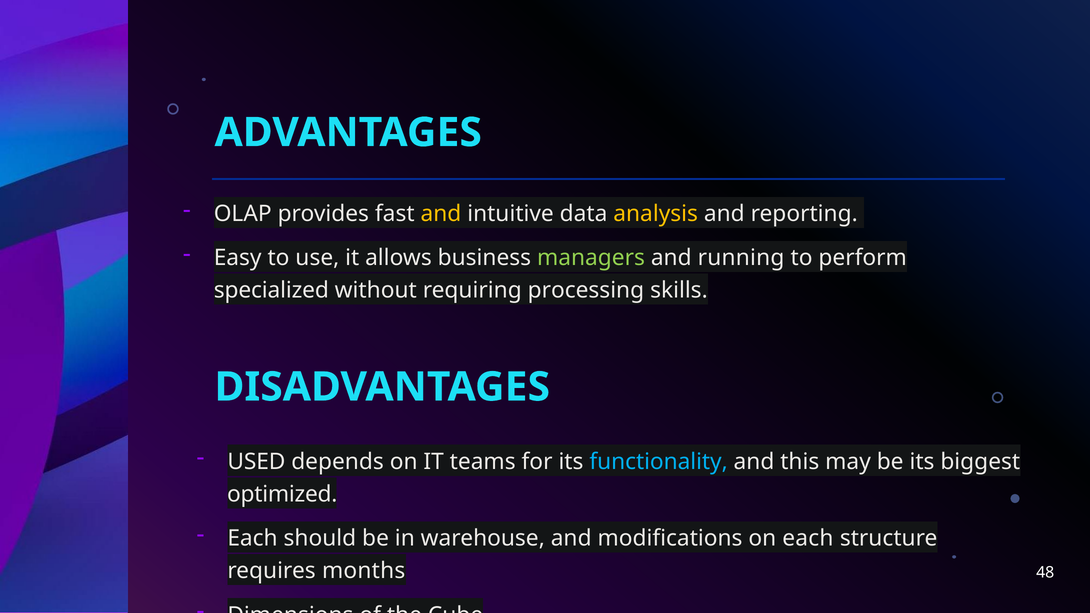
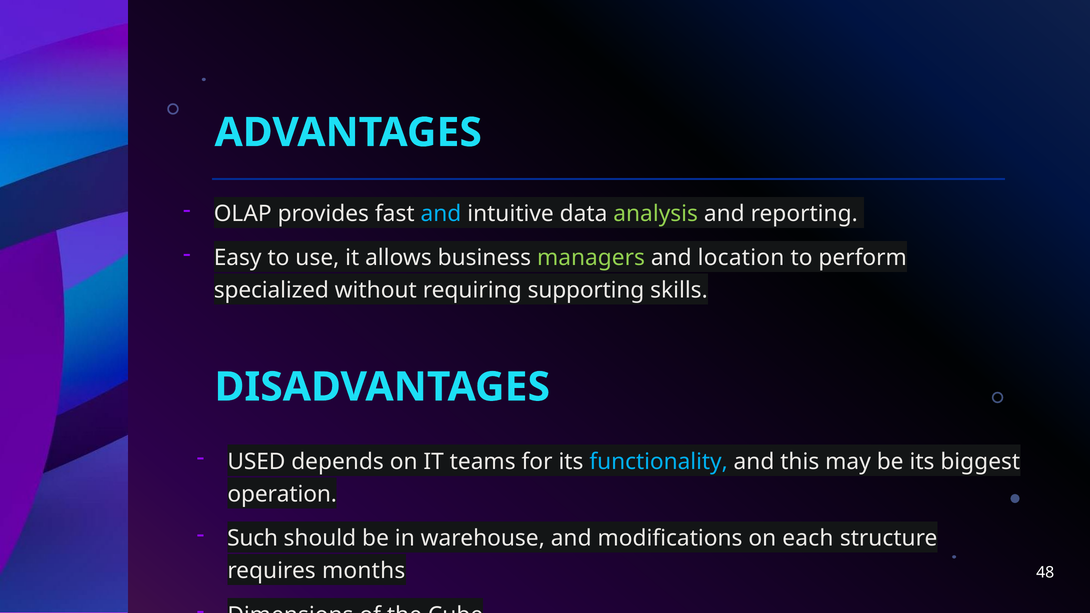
and colour: yellow -> light blue (441, 214)
analysis colour: yellow -> light green (656, 214)
running: running -> location (741, 258)
processing: processing -> supporting (586, 290)
optimized: optimized -> operation (282, 494)
Each: Each -> Such (253, 538)
